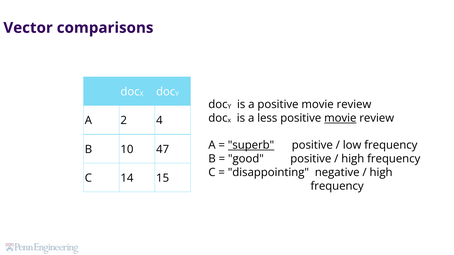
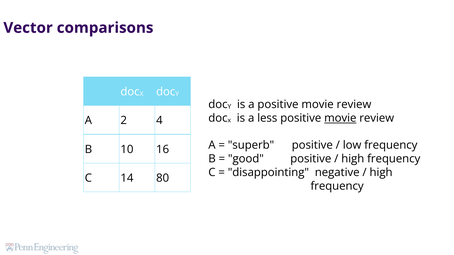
superb underline: present -> none (251, 145)
47: 47 -> 16 (163, 150)
15: 15 -> 80 (163, 178)
